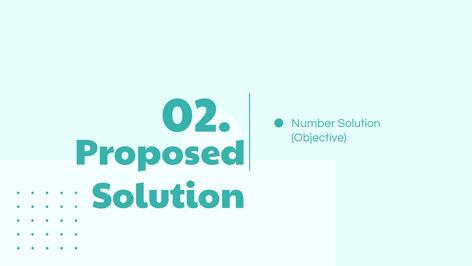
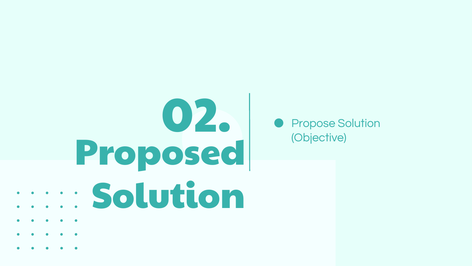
Number: Number -> Propose (313, 123)
